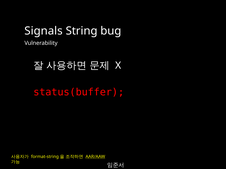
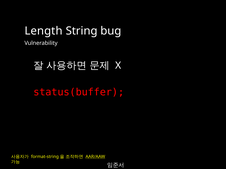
Signals: Signals -> Length (44, 31)
